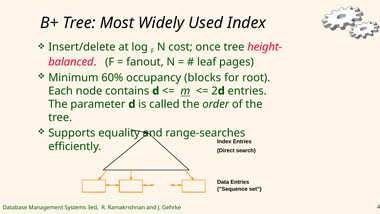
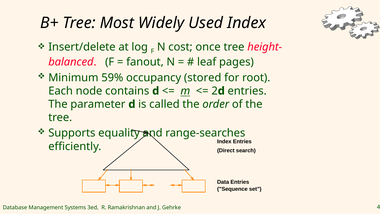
60%: 60% -> 59% (112, 78)
blocks: blocks -> stored (203, 78)
